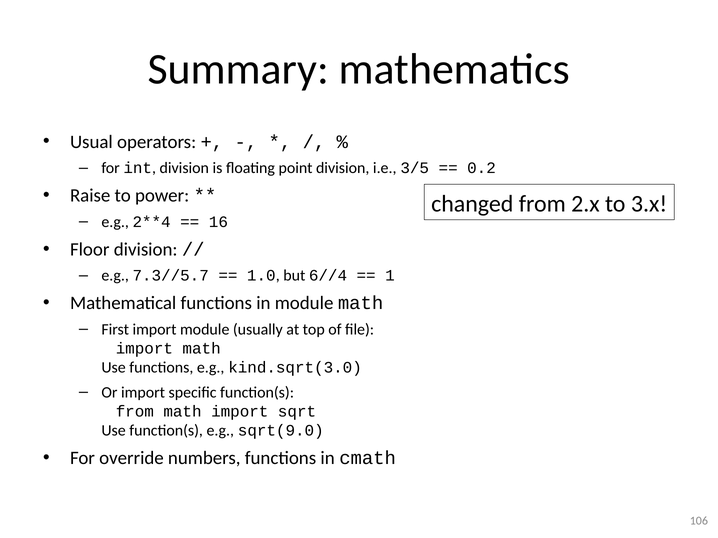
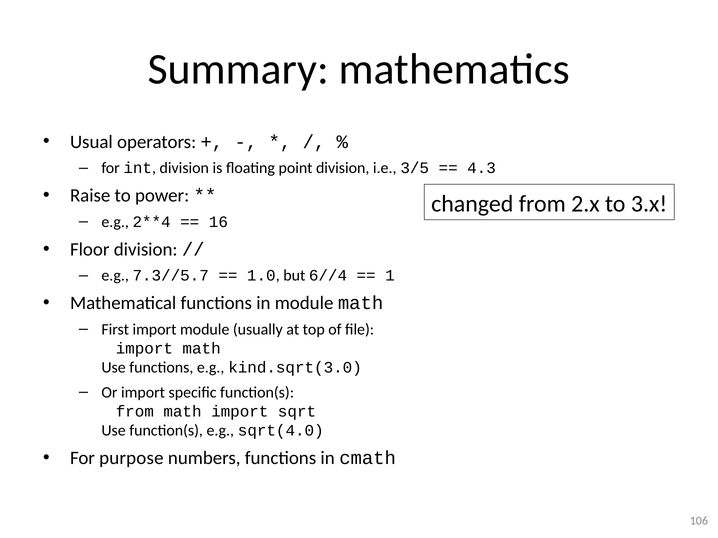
0.2: 0.2 -> 4.3 (482, 168)
sqrt(9.0: sqrt(9.0 -> sqrt(4.0 (281, 431)
override: override -> purpose (131, 459)
